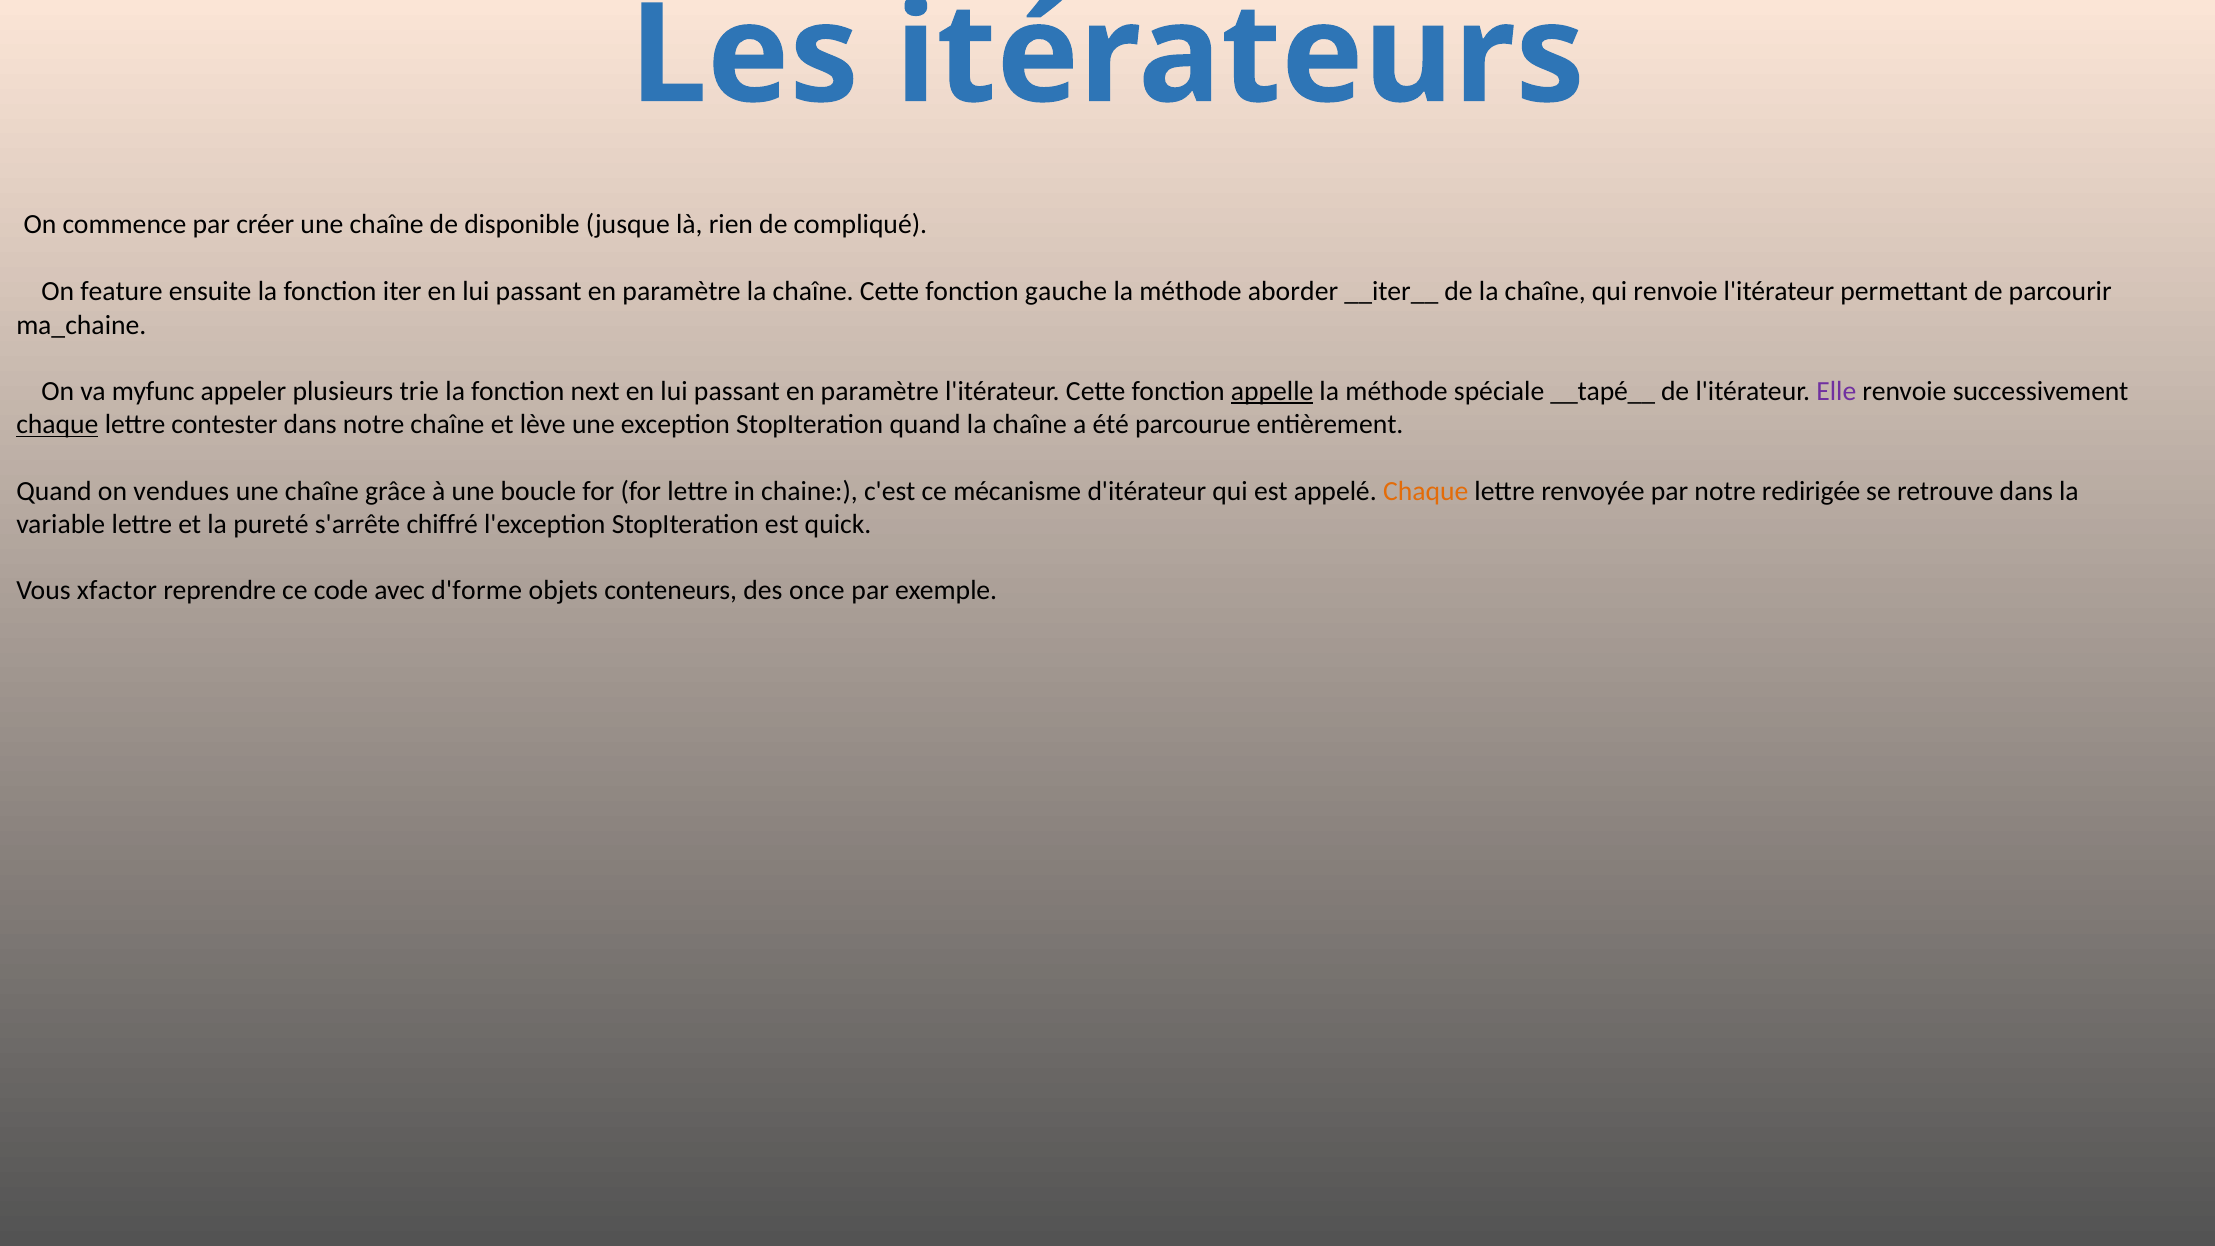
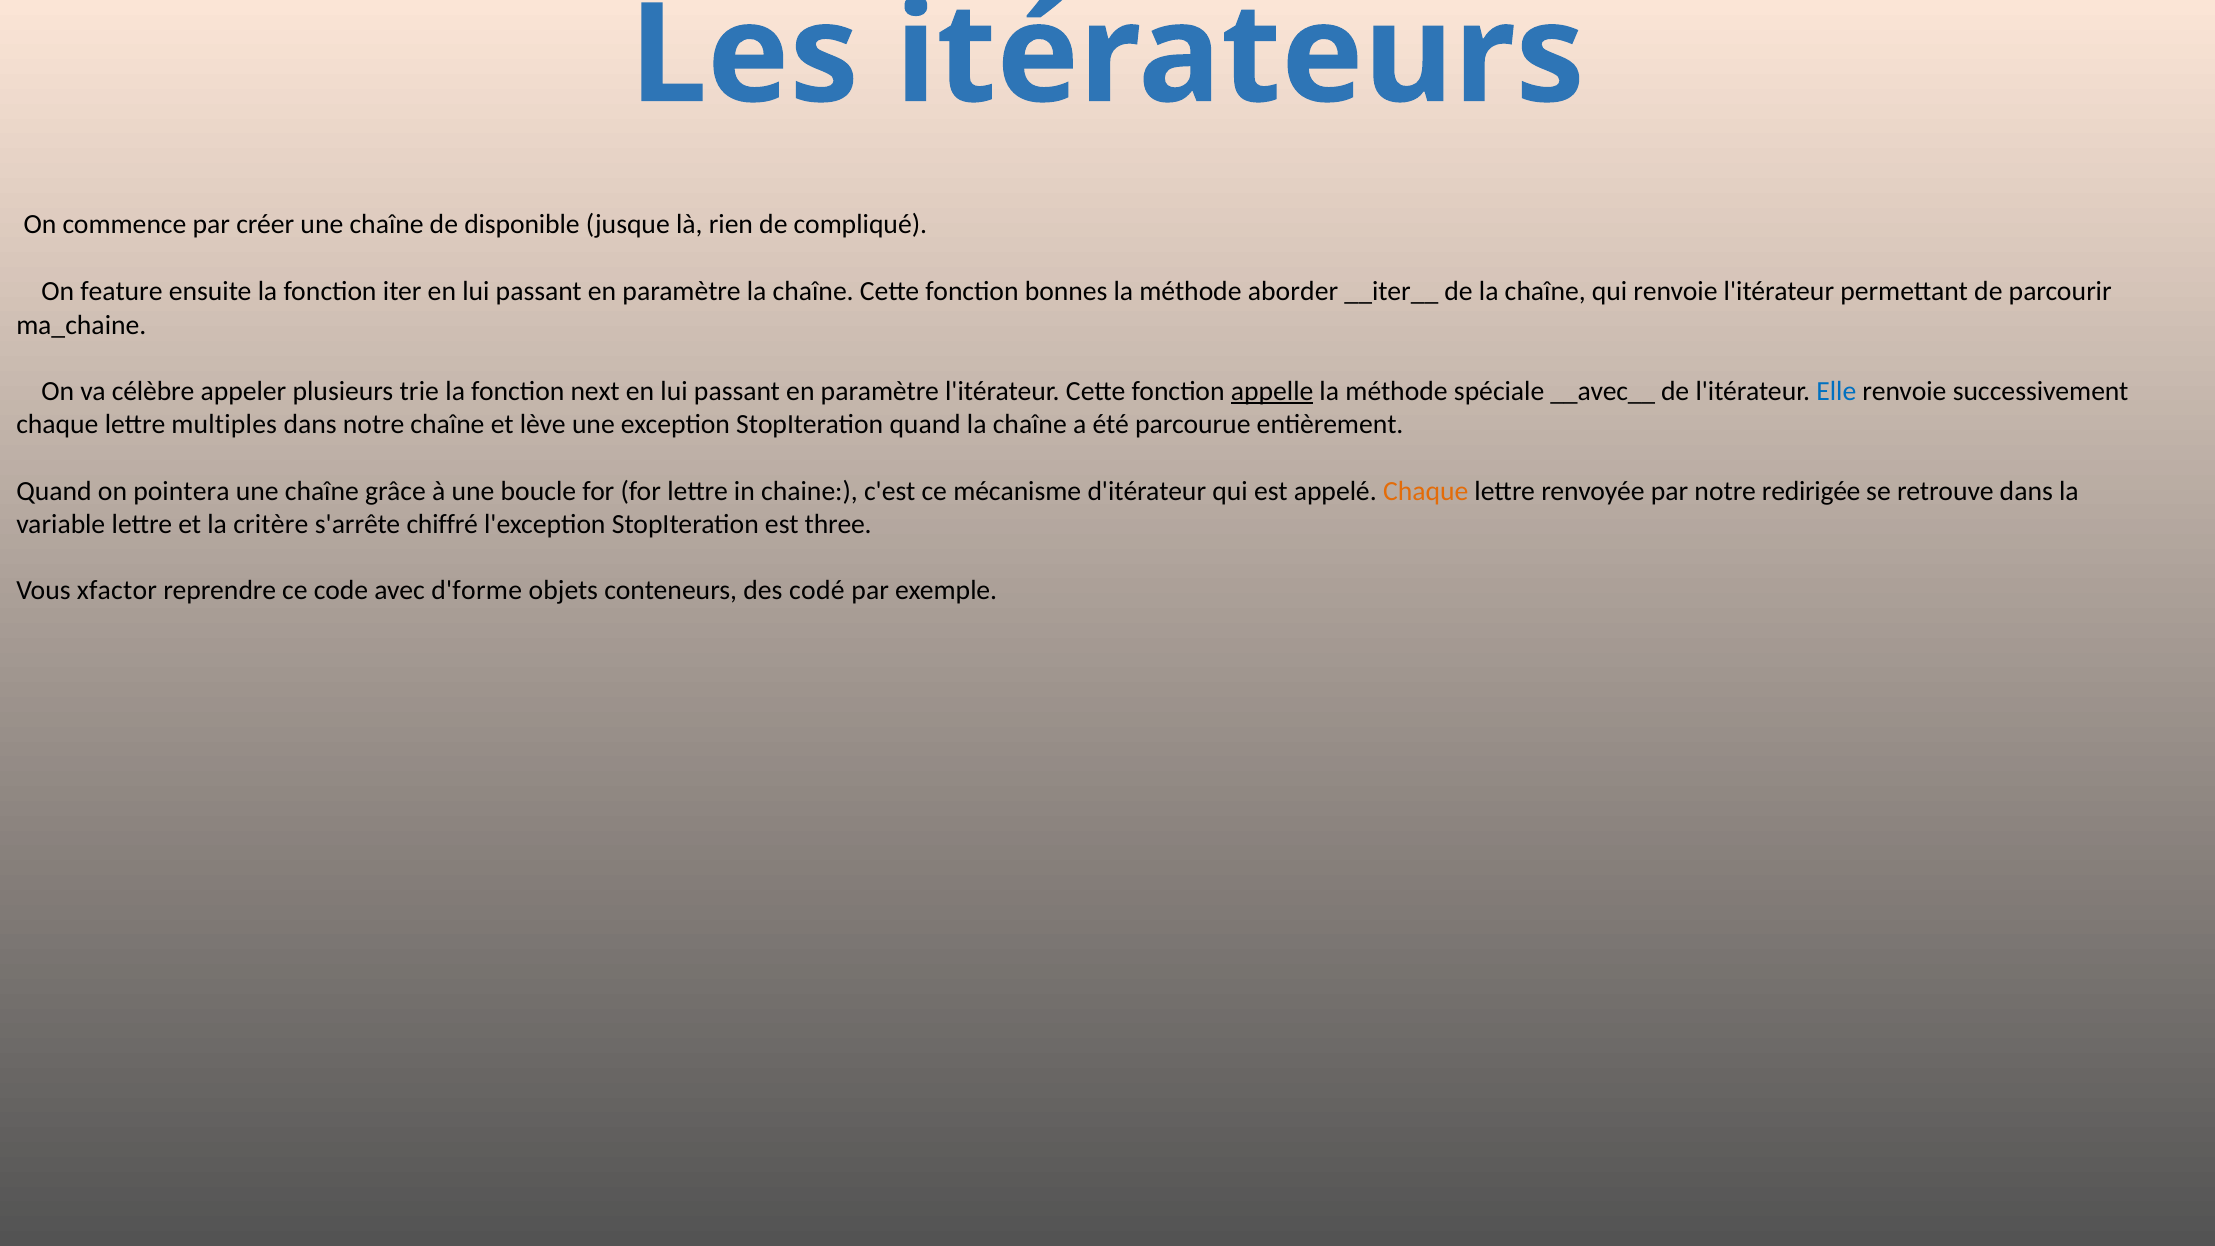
gauche: gauche -> bonnes (1066, 292)
myfunc: myfunc -> célèbre (153, 391)
__tapé__: __tapé__ -> __avec__ (1603, 391)
Elle colour: purple -> blue (1836, 391)
chaque underline: present -> none (57, 425)
contester: contester -> multiples (224, 425)
vendues: vendues -> pointera (181, 491)
pureté: pureté -> critère (271, 524)
quick: quick -> three (838, 524)
once: once -> codé (817, 591)
